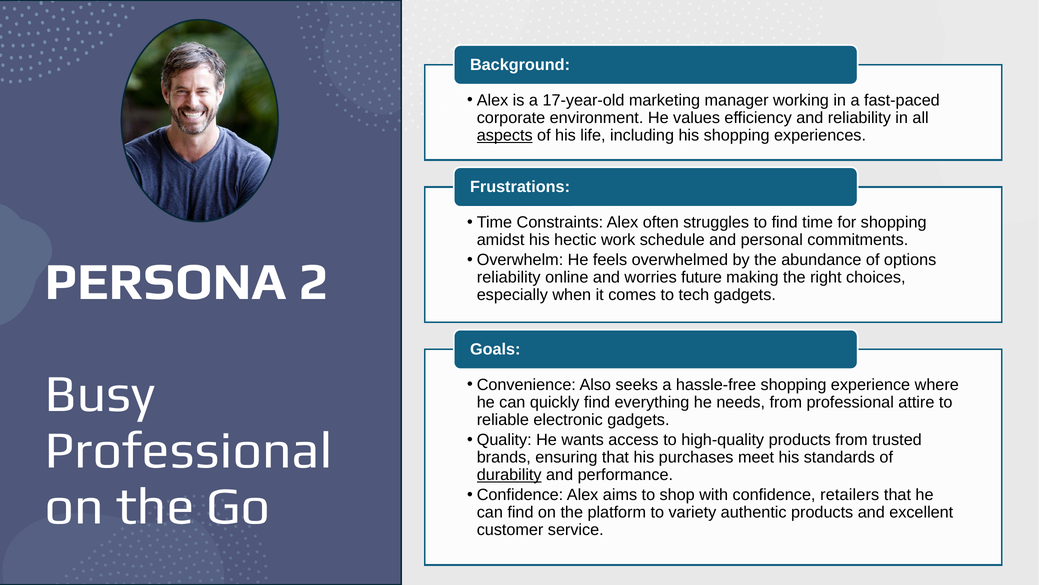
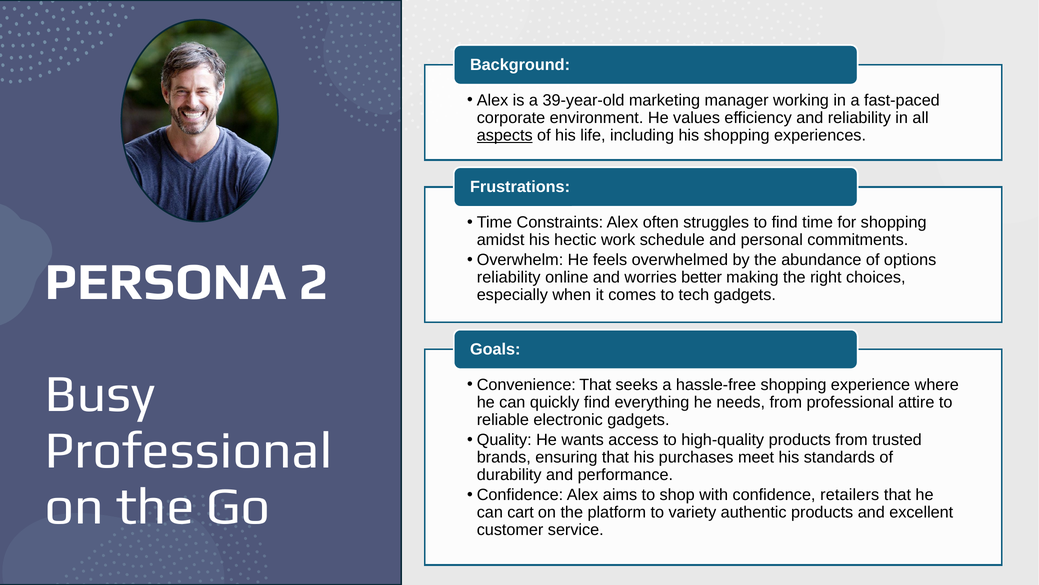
17-year-old: 17-year-old -> 39-year-old (583, 100)
future: future -> better (702, 277)
Convenience Also: Also -> That (595, 384)
durability underline: present -> none (509, 475)
can find: find -> cart (521, 512)
